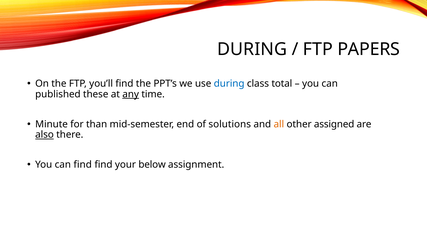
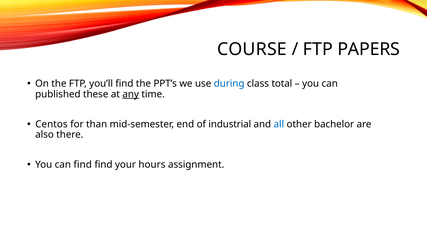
DURING: DURING -> COURSE (252, 49)
Minute: Minute -> Centos (51, 124)
solutions: solutions -> industrial (230, 124)
all colour: orange -> blue (279, 124)
assigned: assigned -> bachelor (334, 124)
also underline: present -> none (45, 135)
below: below -> hours (152, 165)
